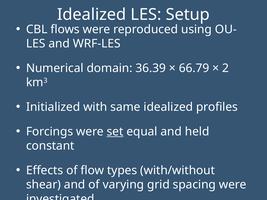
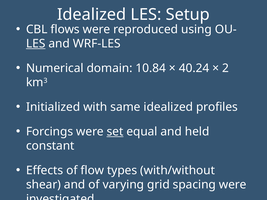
LES underline: none -> present (36, 44)
36.39: 36.39 -> 10.84 (151, 68)
66.79: 66.79 -> 40.24 (194, 68)
